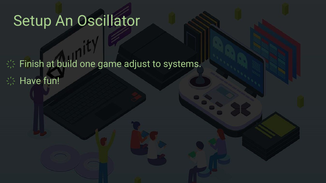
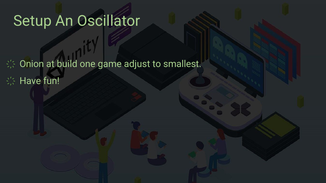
Finish: Finish -> Onion (32, 64)
systems: systems -> smallest (182, 64)
